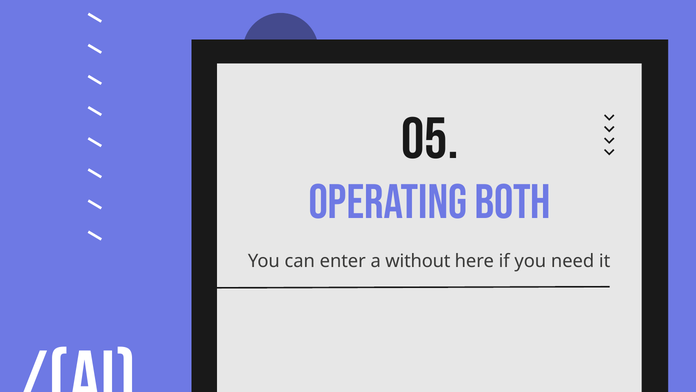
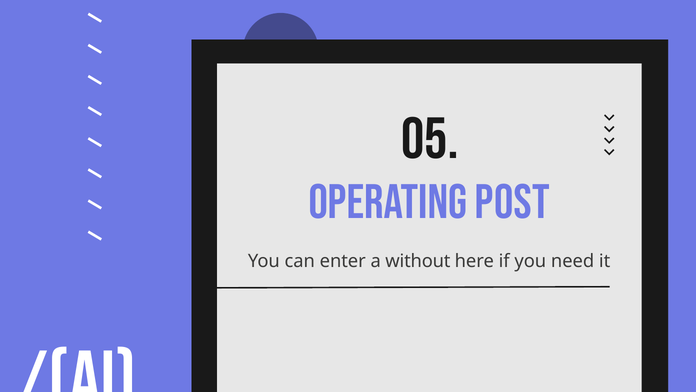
BOTH: BOTH -> POST (512, 202)
